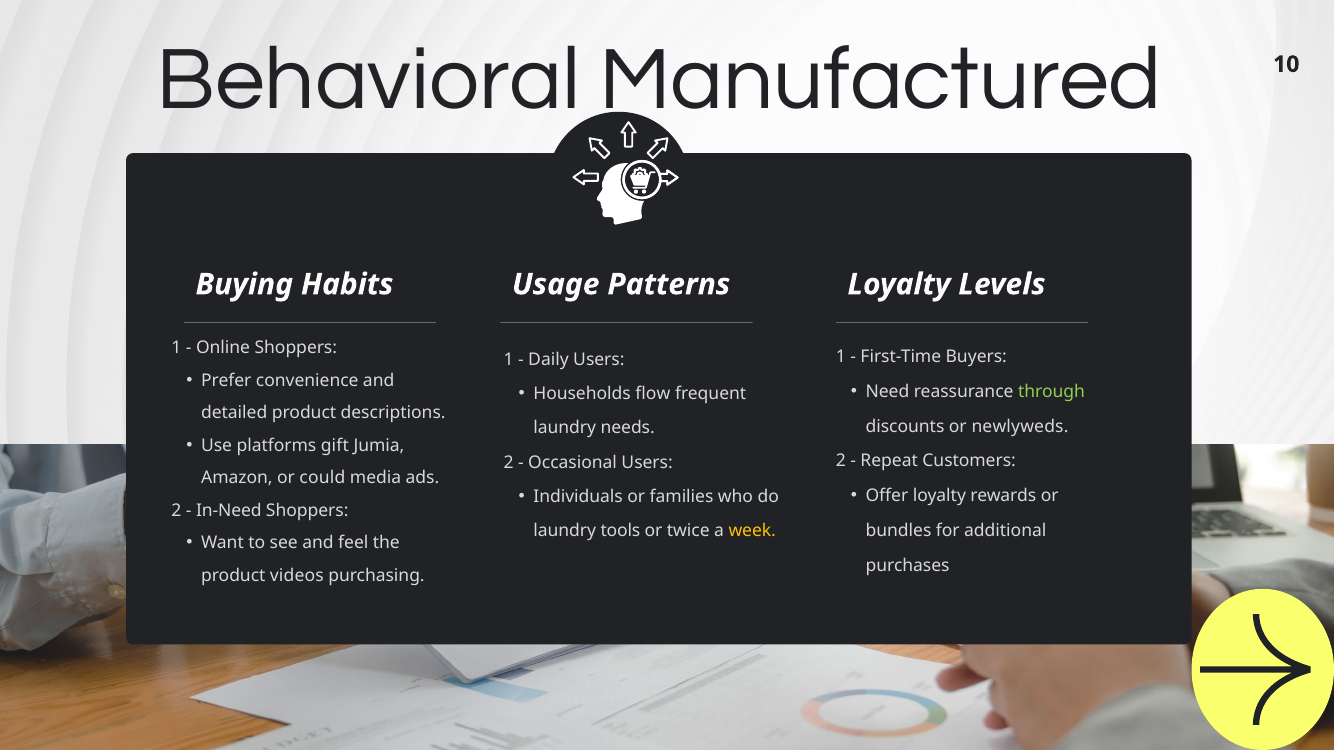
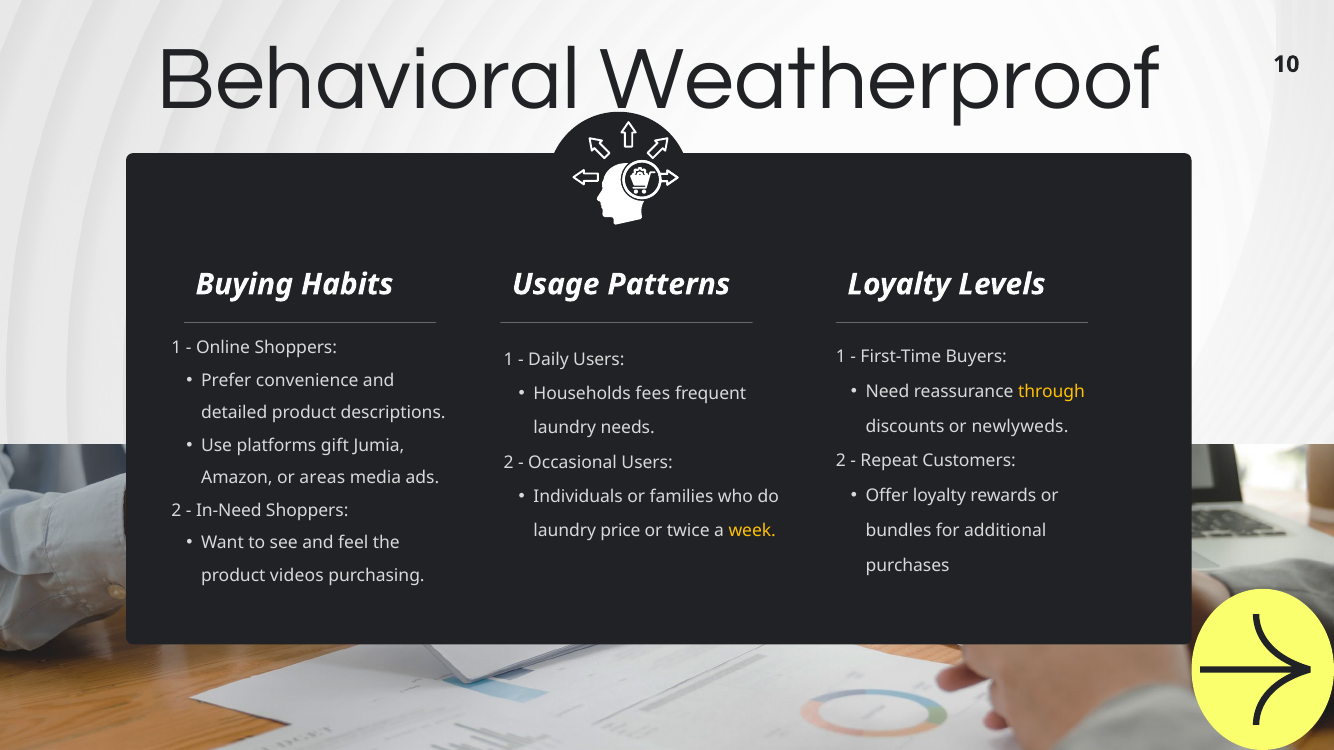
Manufactured: Manufactured -> Weatherproof (880, 79)
through colour: light green -> yellow (1051, 392)
flow: flow -> fees (653, 394)
could: could -> areas (322, 478)
tools: tools -> price (620, 531)
